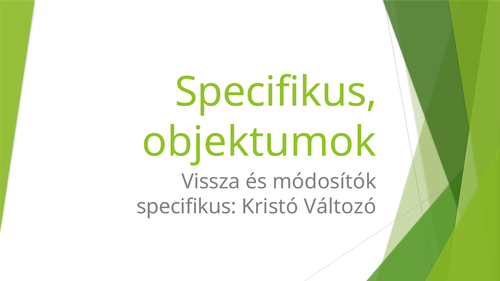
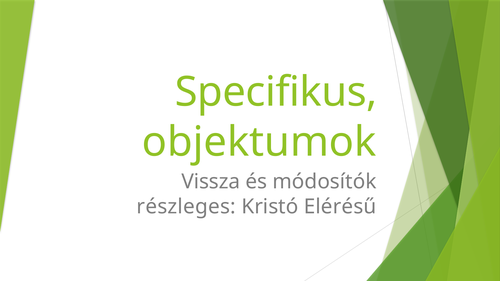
specifikus: specifikus -> részleges (186, 207)
Változó: Változó -> Elérésű (340, 207)
